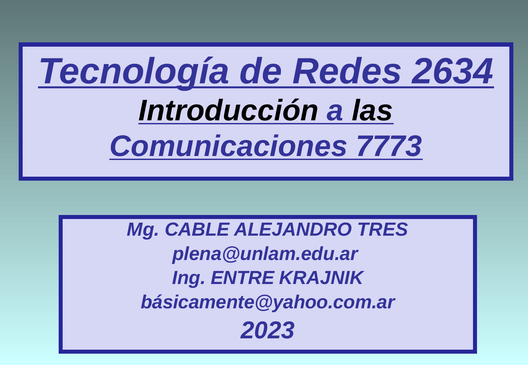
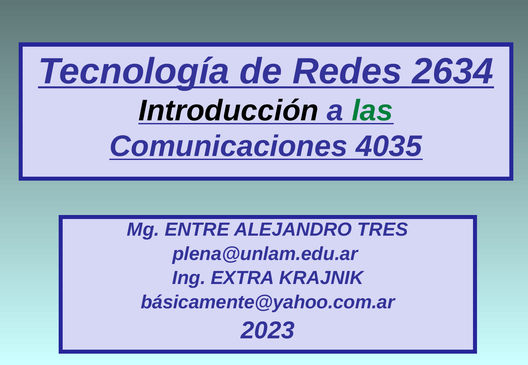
las colour: black -> green (372, 111)
7773: 7773 -> 4035 (389, 147)
CABLE: CABLE -> ENTRE (197, 230)
ENTRE: ENTRE -> EXTRA (243, 278)
